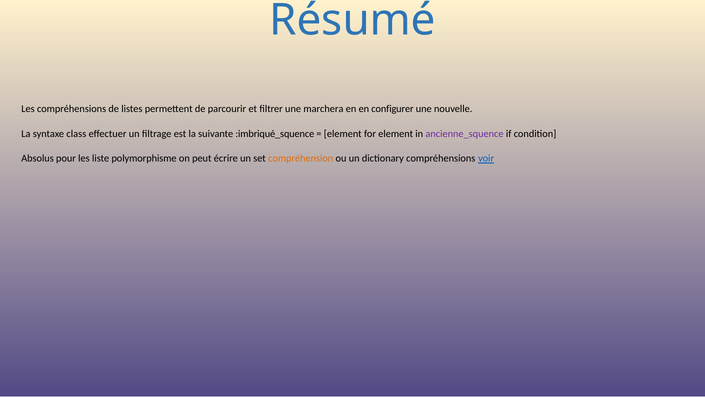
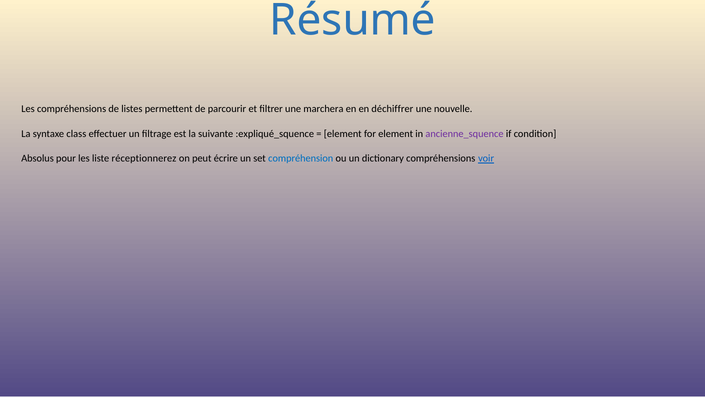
configurer: configurer -> déchiffrer (392, 109)
:imbriqué_squence: :imbriqué_squence -> :expliqué_squence (275, 133)
polymorphisme: polymorphisme -> réceptionnerez (144, 158)
compréhension colour: orange -> blue (301, 158)
